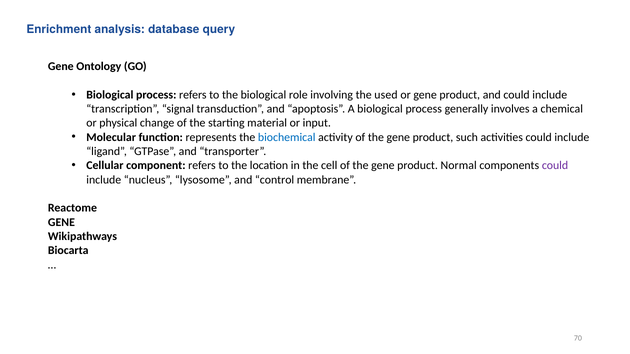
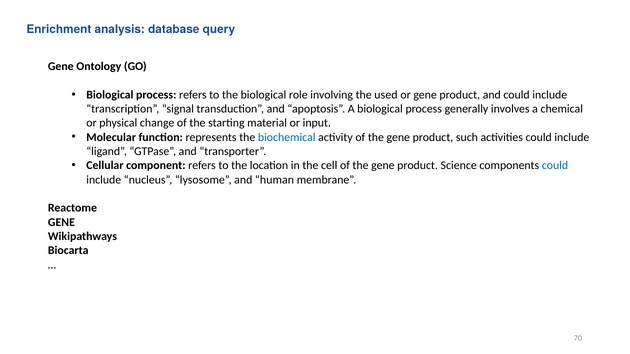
Normal: Normal -> Science (459, 166)
could colour: purple -> blue (555, 166)
control: control -> human (275, 180)
